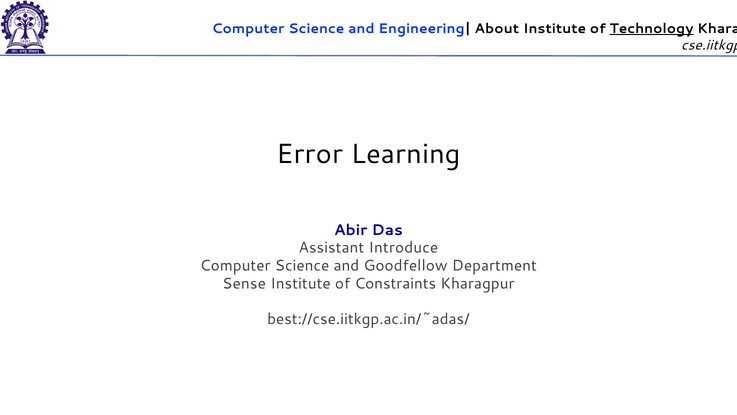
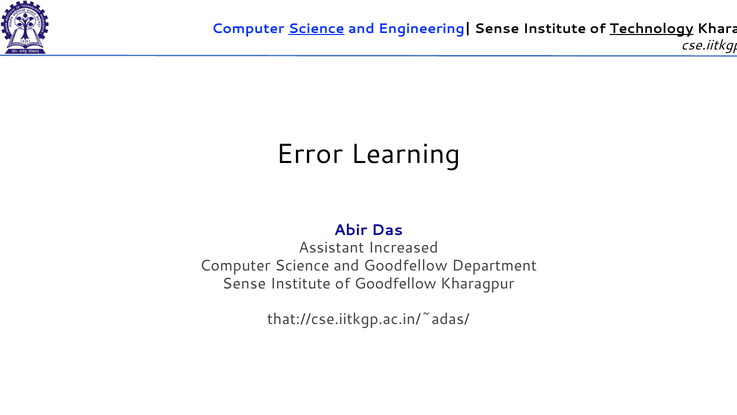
Science underline: none -> present (316, 28)
About: About -> Sense (497, 28)
Introduce: Introduce -> Increased (403, 248)
of Constraints: Constraints -> Goodfellow (395, 283)
best://cse.iitkgp.ac.in/~adas/: best://cse.iitkgp.ac.in/~adas/ -> that://cse.iitkgp.ac.in/~adas/ (368, 319)
